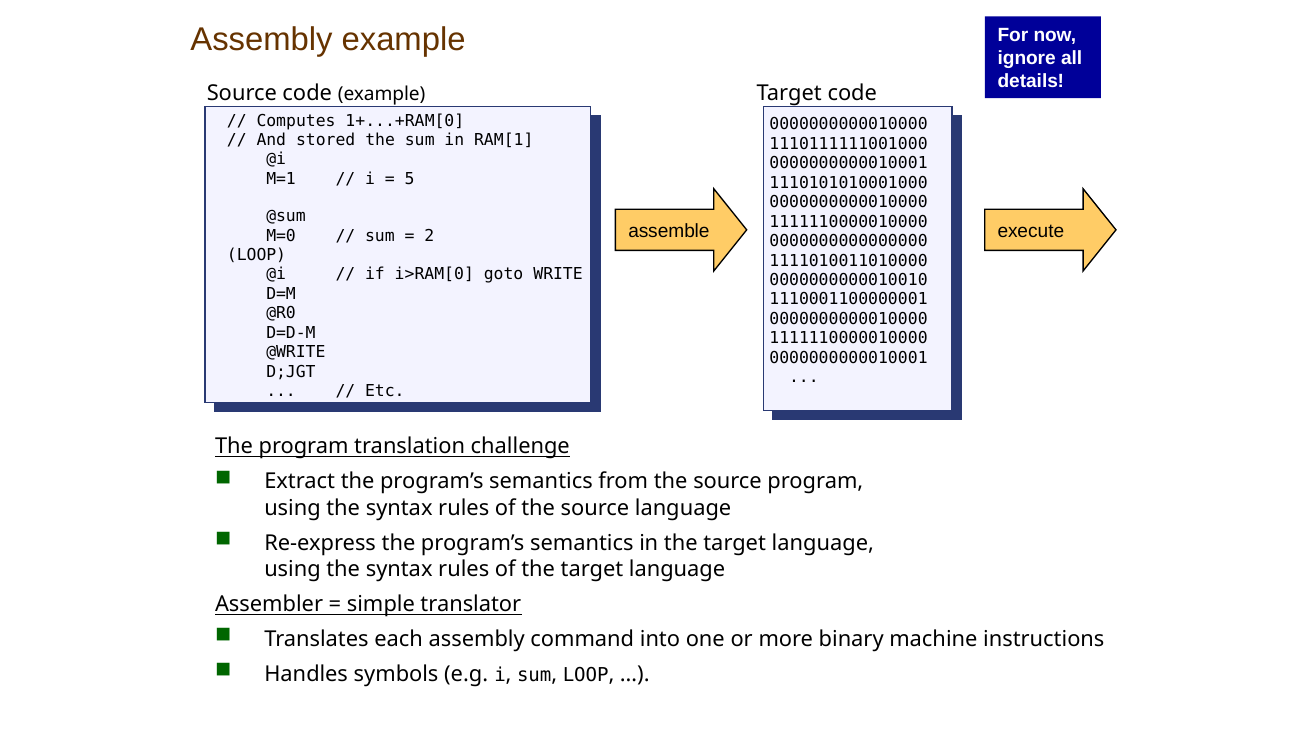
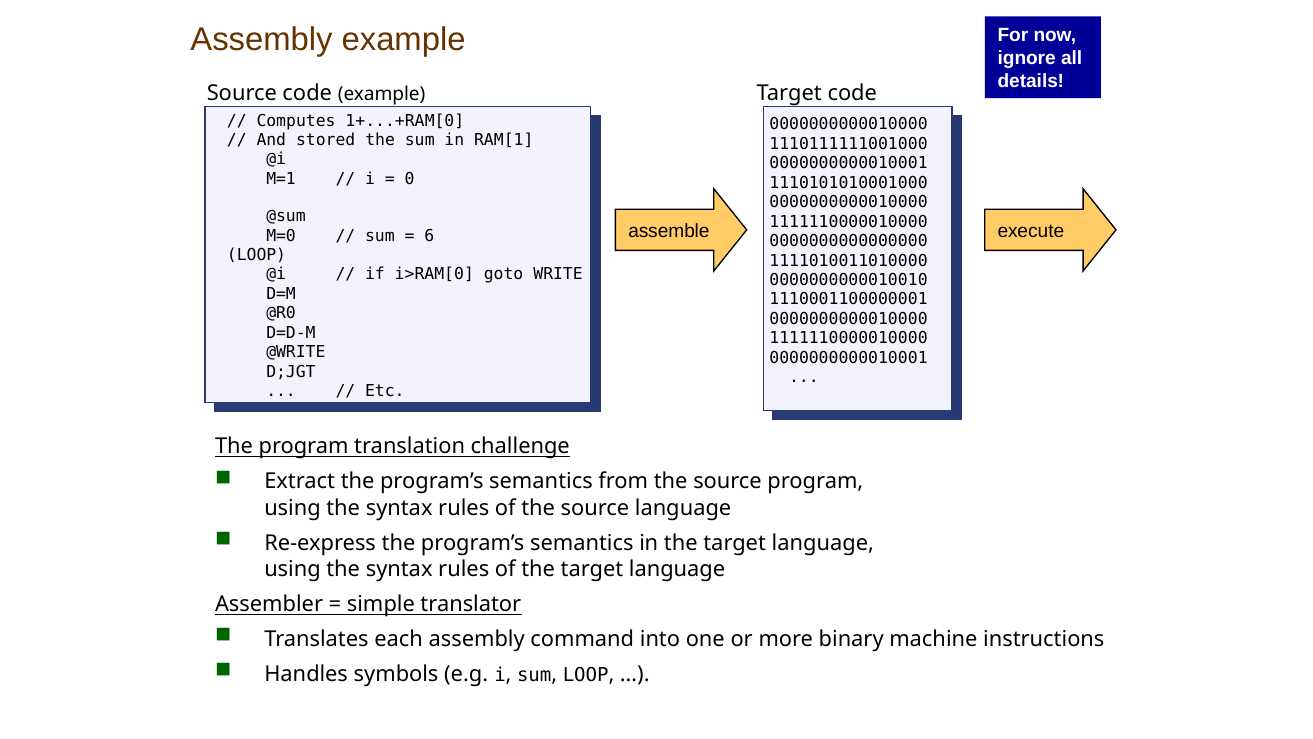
5: 5 -> 0 (410, 179)
2: 2 -> 6 (429, 236)
